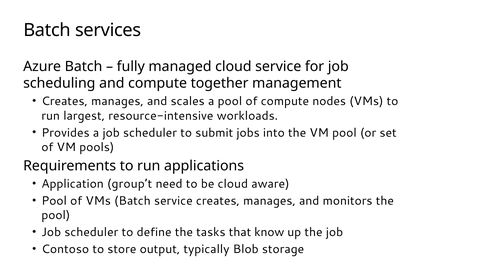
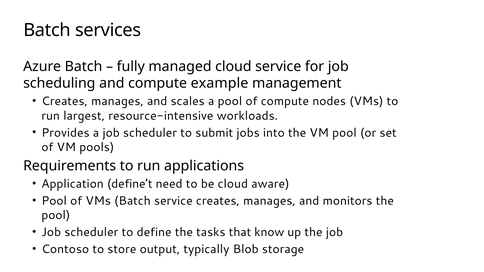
together: together -> example (220, 83)
group’t: group’t -> define’t (130, 184)
